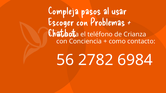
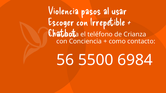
Compleja: Compleja -> Violencia (63, 11)
Problemas: Problemas -> Irrepetible (108, 22)
2782: 2782 -> 5500 (96, 60)
